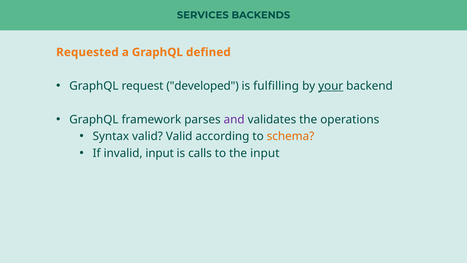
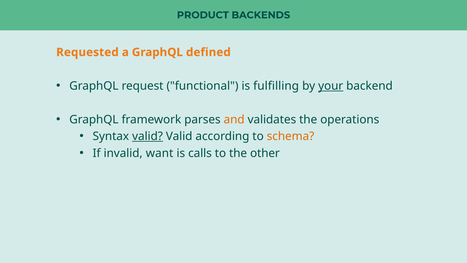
SERVICES: SERVICES -> PRODUCT (203, 15)
developed: developed -> functional (202, 86)
and colour: purple -> orange (234, 119)
valid underline: none -> present (148, 136)
invalid input: input -> want (160, 153)
the input: input -> other (265, 153)
